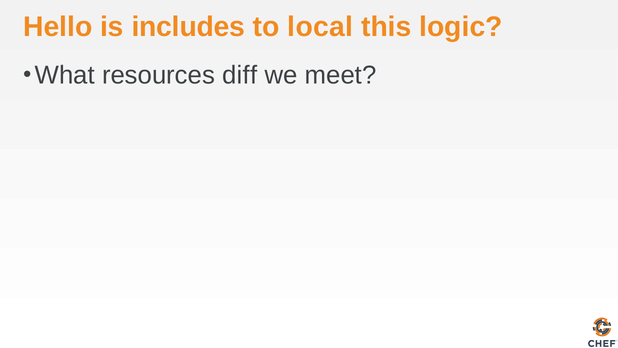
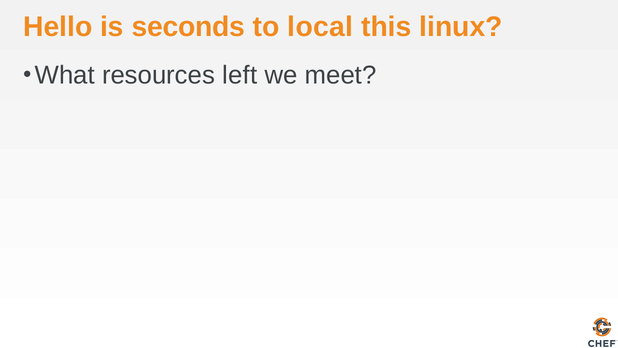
includes: includes -> seconds (188, 27)
logic: logic -> linux (461, 27)
diff: diff -> left (240, 75)
